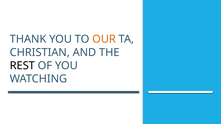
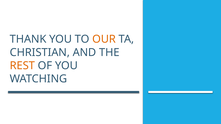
REST colour: black -> orange (22, 66)
